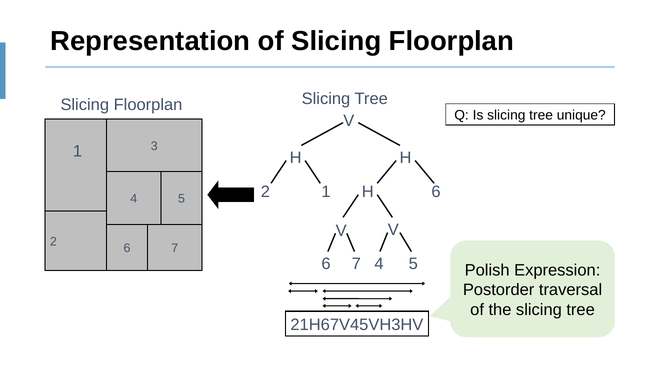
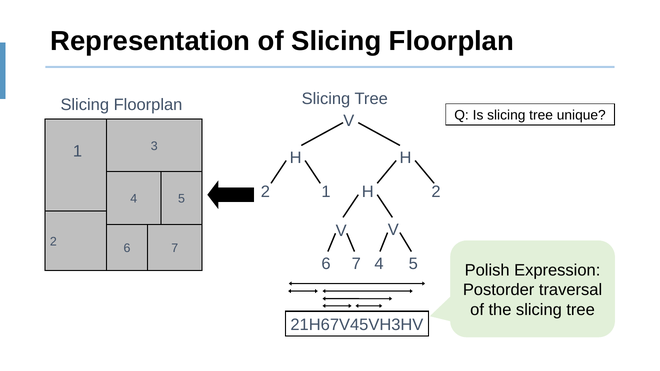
1 6: 6 -> 2 (436, 192)
